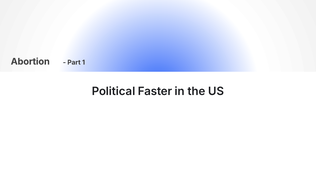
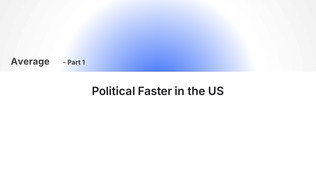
Abortion: Abortion -> Average (30, 61)
